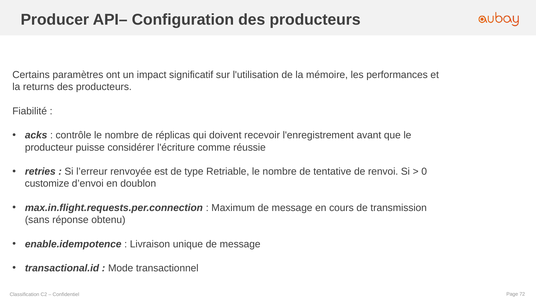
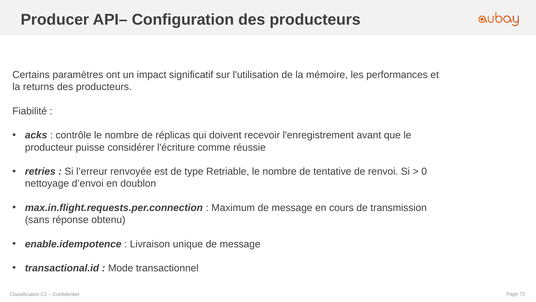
customize: customize -> nettoyage (47, 183)
